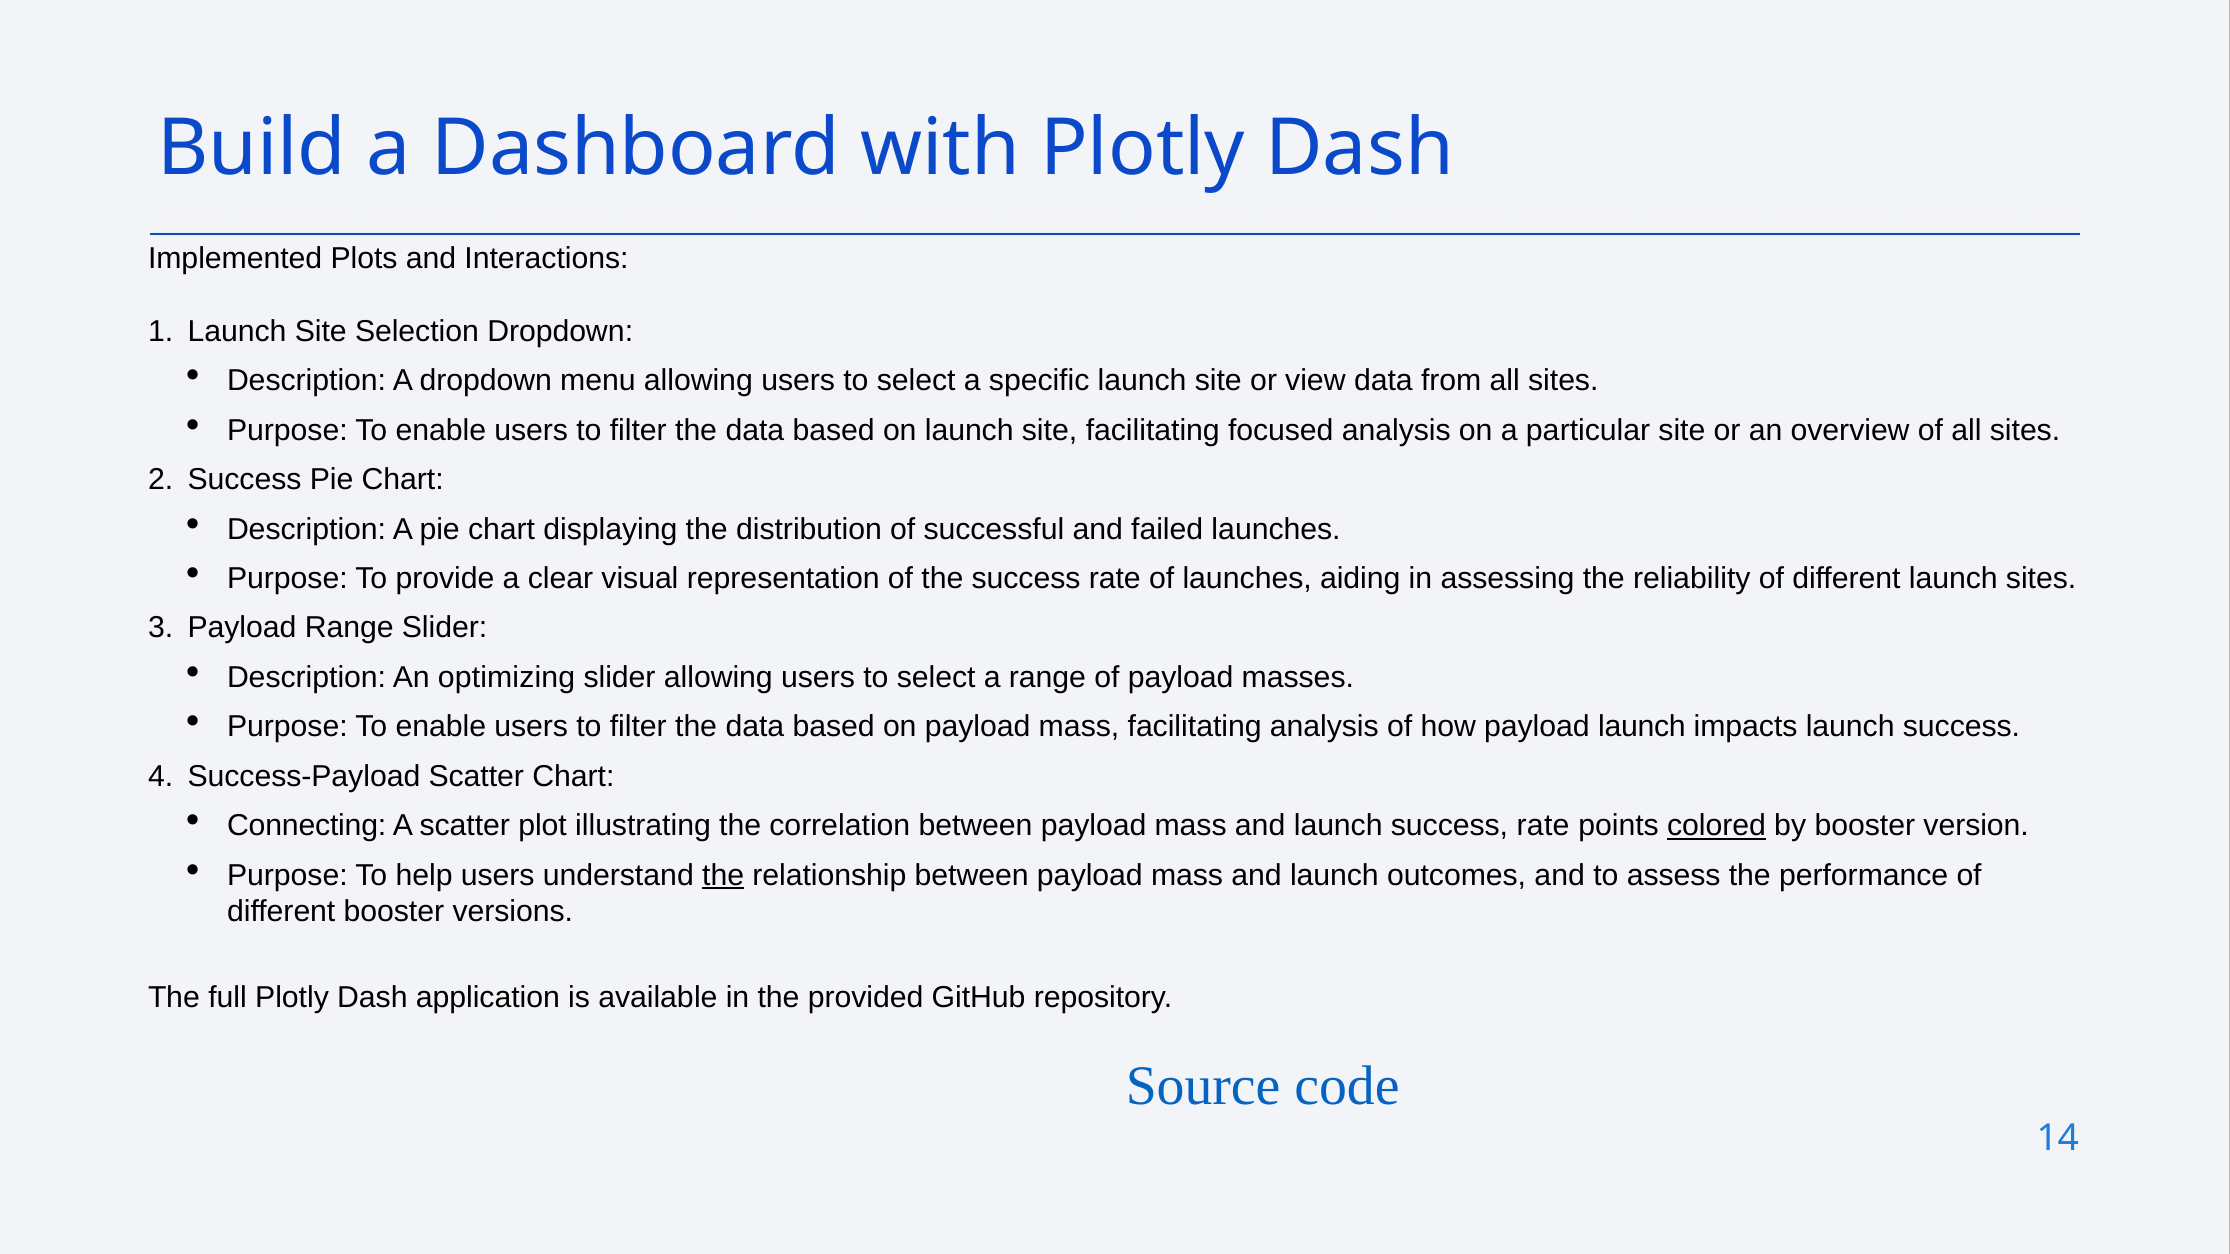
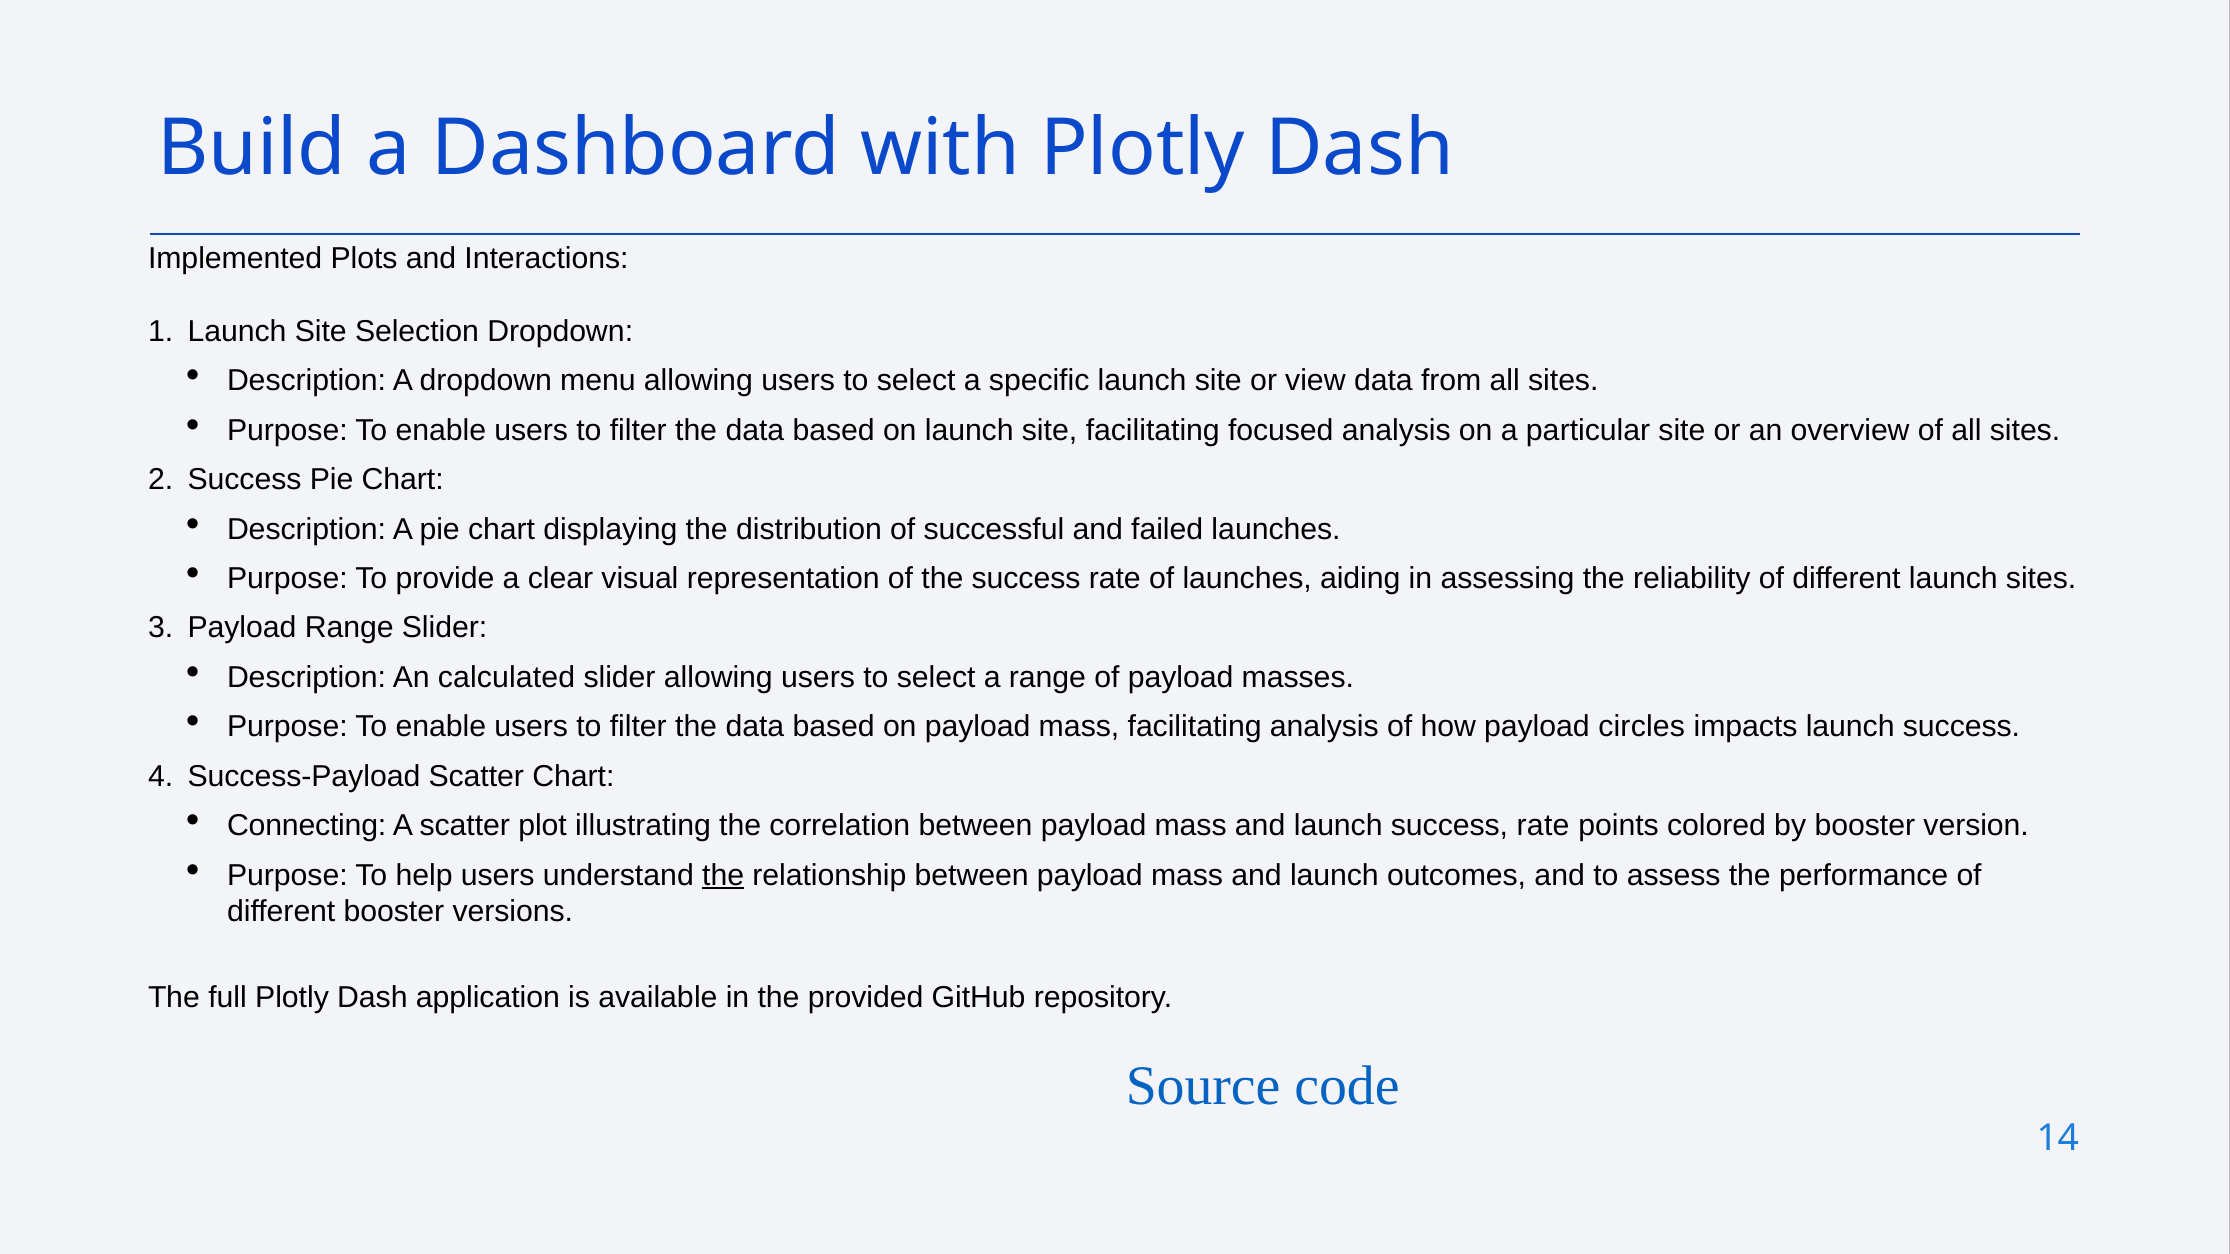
optimizing: optimizing -> calculated (507, 678)
payload launch: launch -> circles (1642, 727)
colored underline: present -> none (1716, 826)
